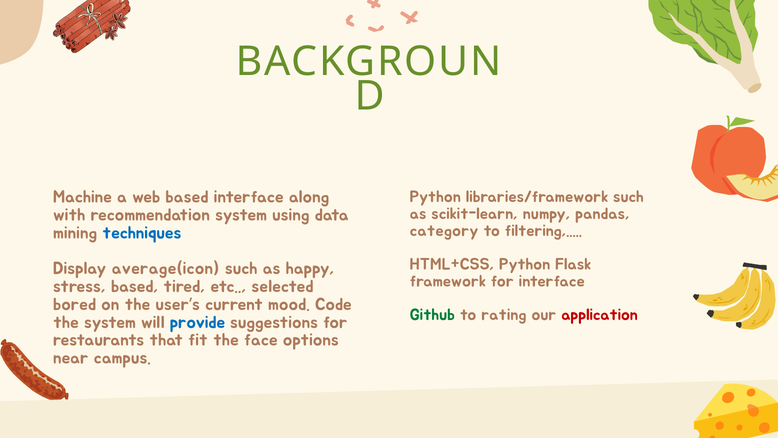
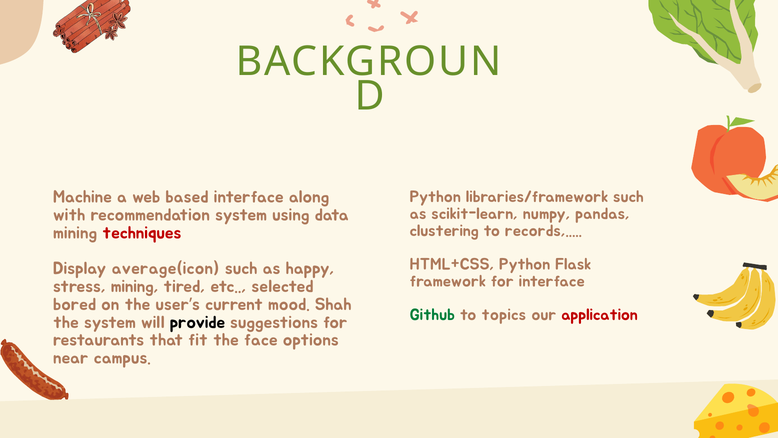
category: category -> clustering (444, 231)
filtering: filtering -> records (543, 231)
techniques colour: blue -> red (142, 233)
stress based: based -> mining (135, 286)
Code: Code -> Shah (333, 304)
rating: rating -> topics (504, 315)
provide colour: blue -> black (197, 322)
